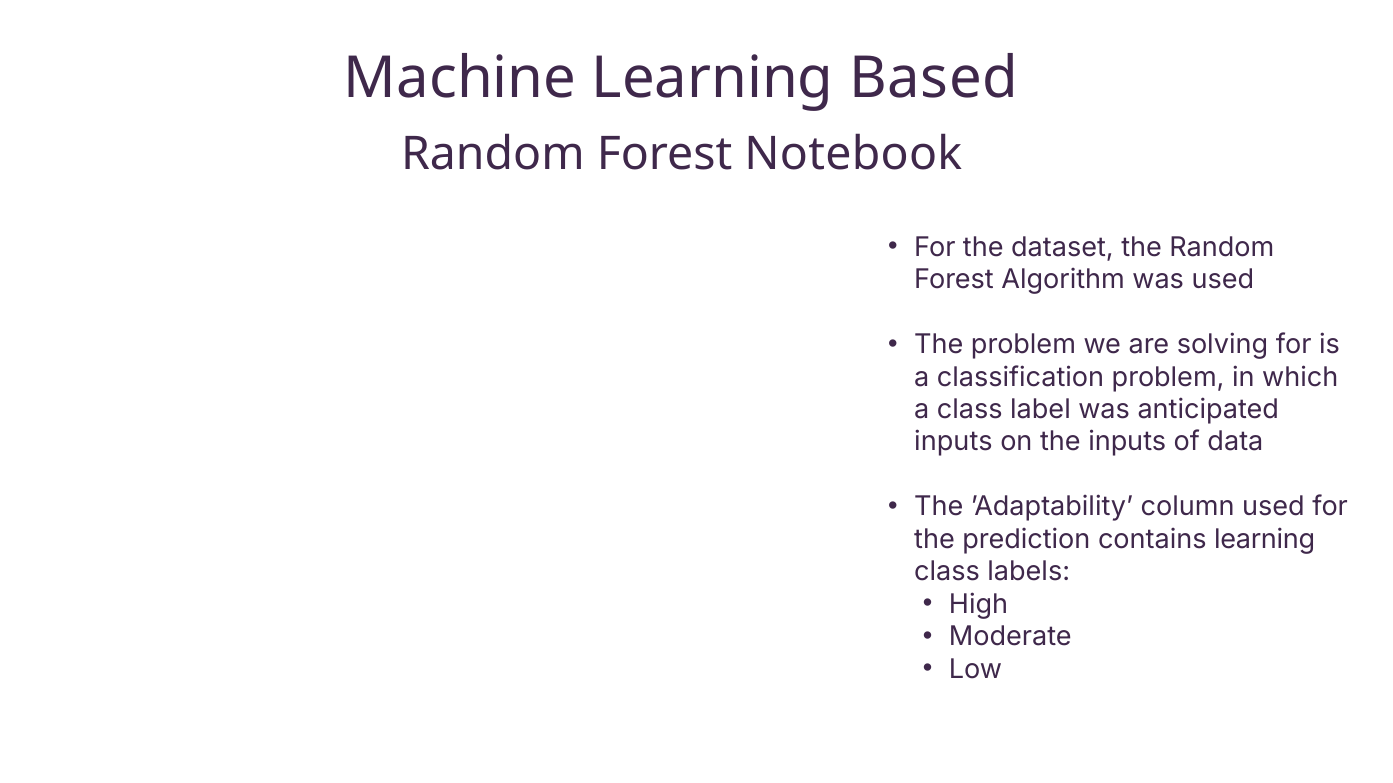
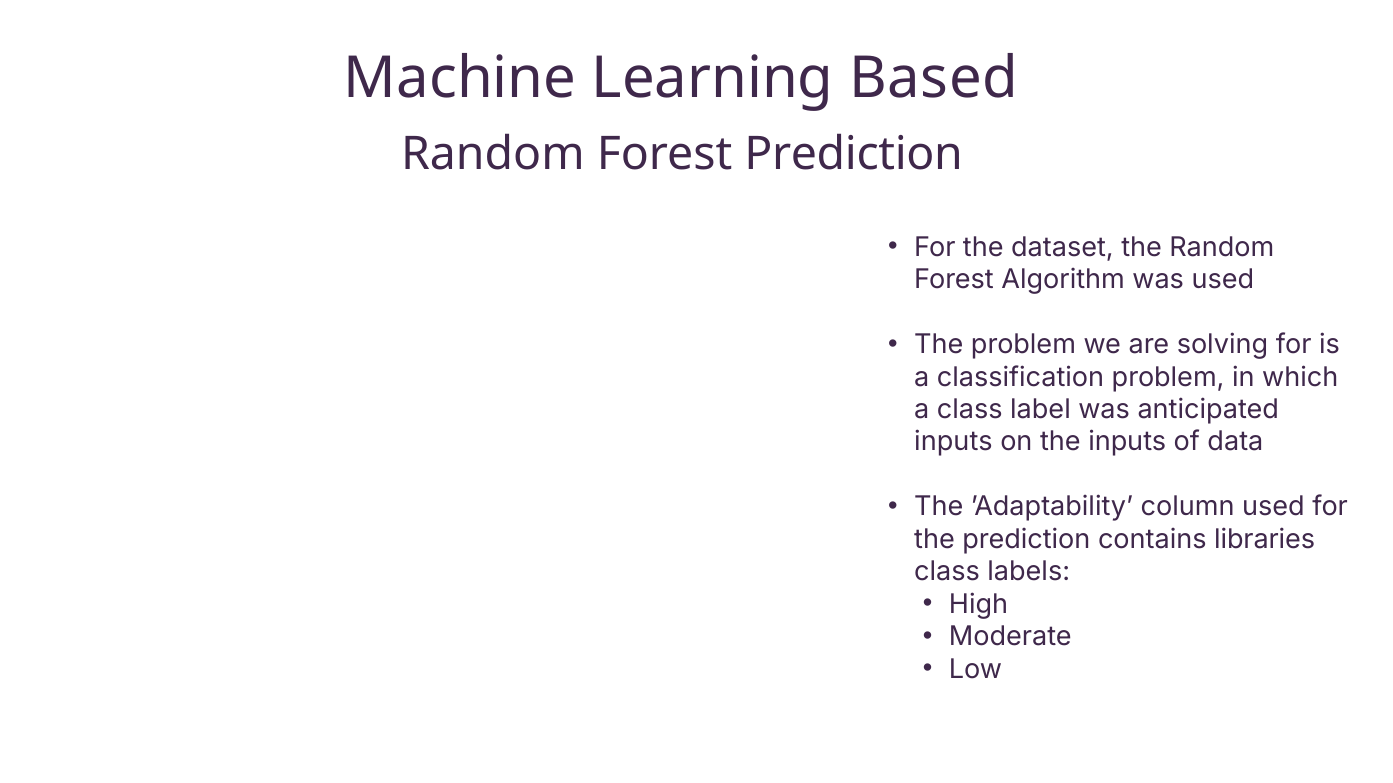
Forest Notebook: Notebook -> Prediction (854, 155)
contains learning: learning -> libraries (1265, 540)
